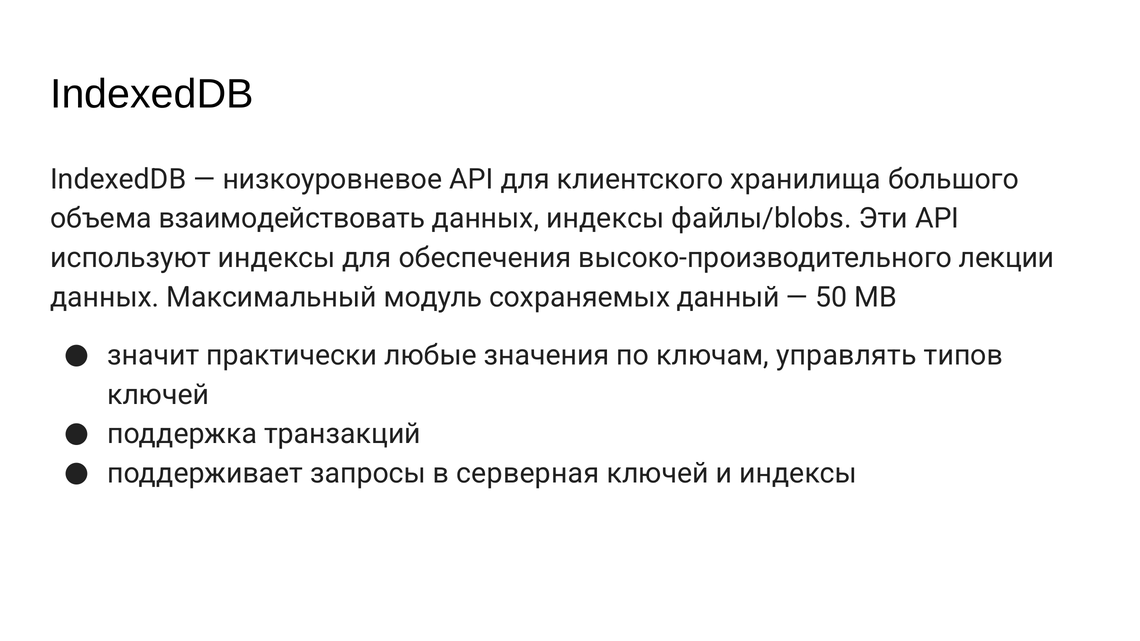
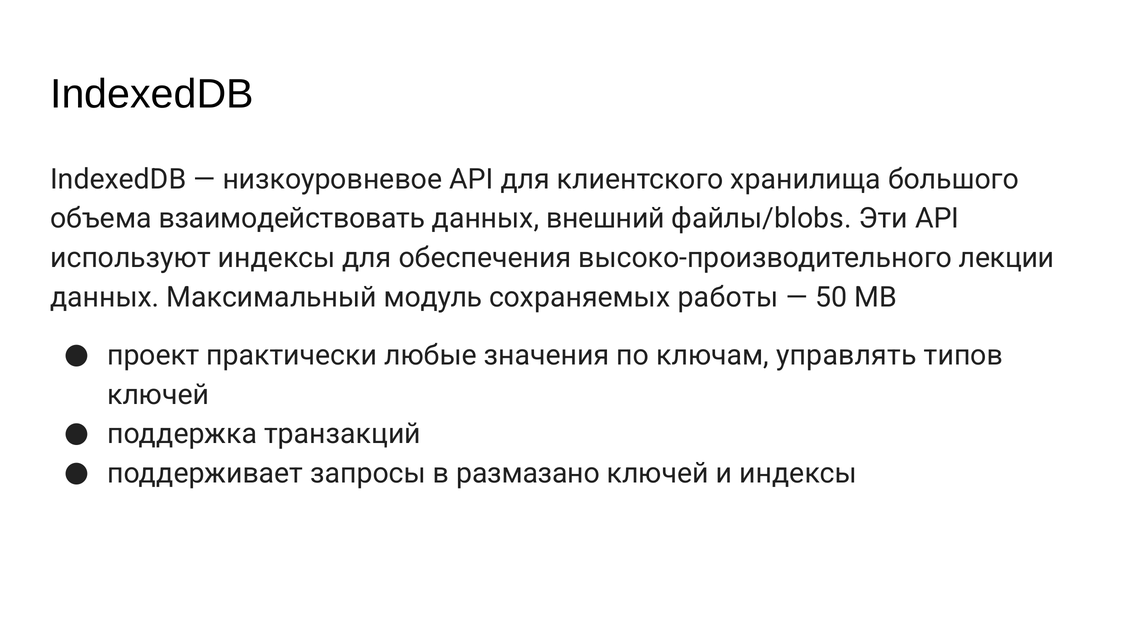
данных индексы: индексы -> внешний (605, 219)
данный: данный -> работы (728, 297)
значит: значит -> проект (153, 356)
серверная: серверная -> размазано (528, 473)
